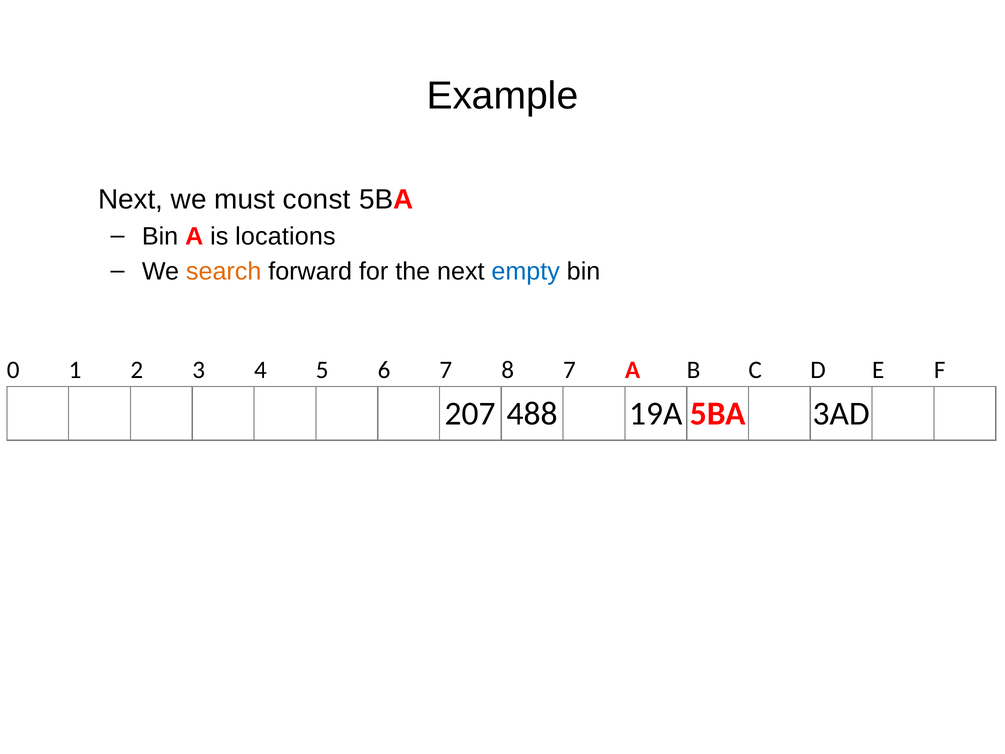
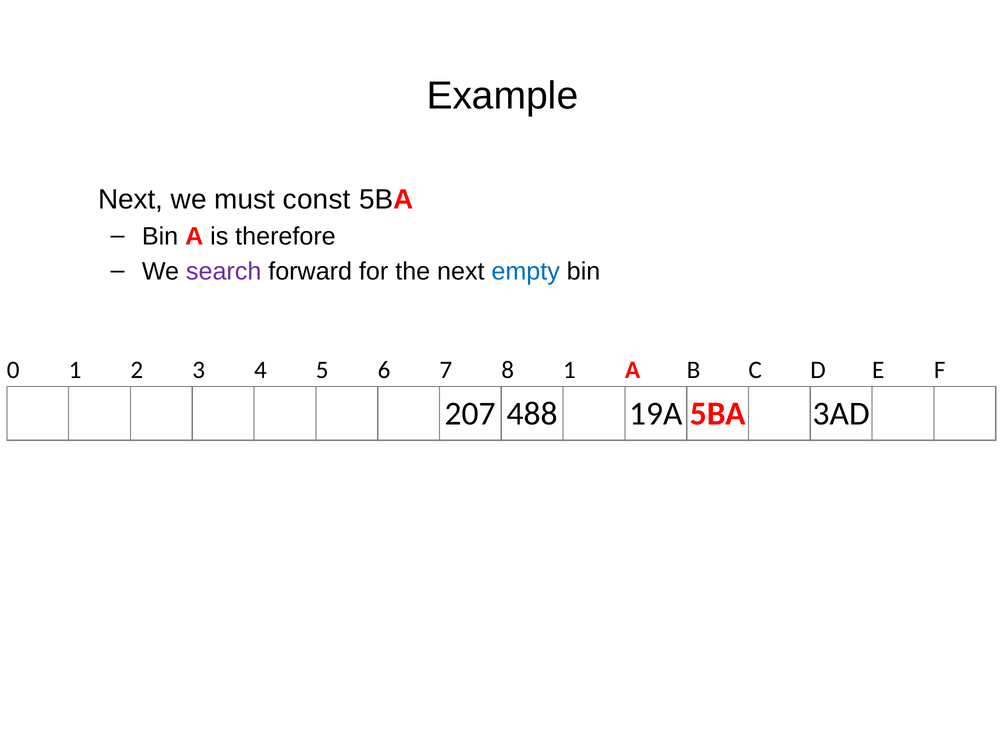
locations: locations -> therefore (285, 236)
search colour: orange -> purple (224, 271)
8 7: 7 -> 1 (569, 370)
